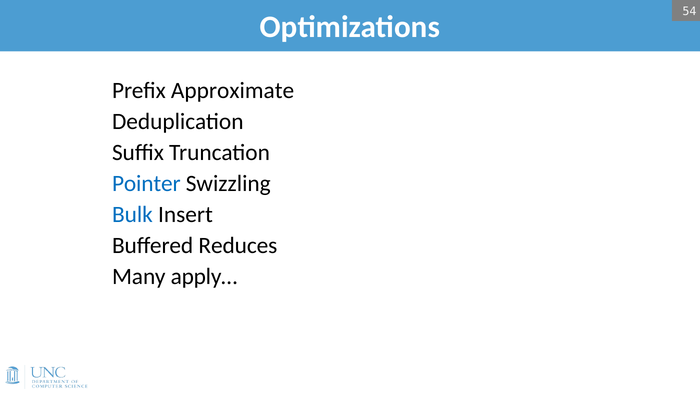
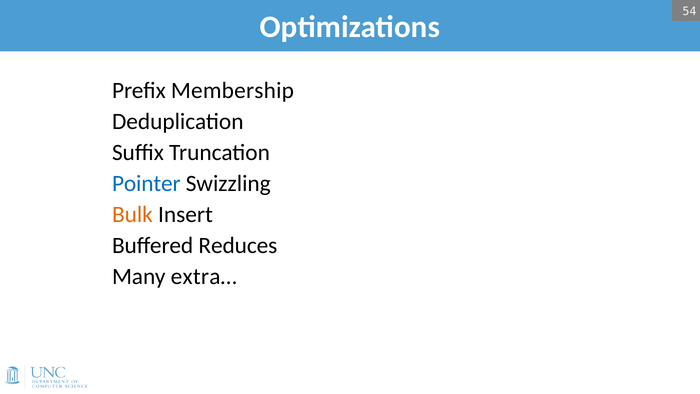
Approximate: Approximate -> Membership (232, 90)
Bulk colour: blue -> orange (132, 214)
apply…: apply… -> extra… (204, 277)
